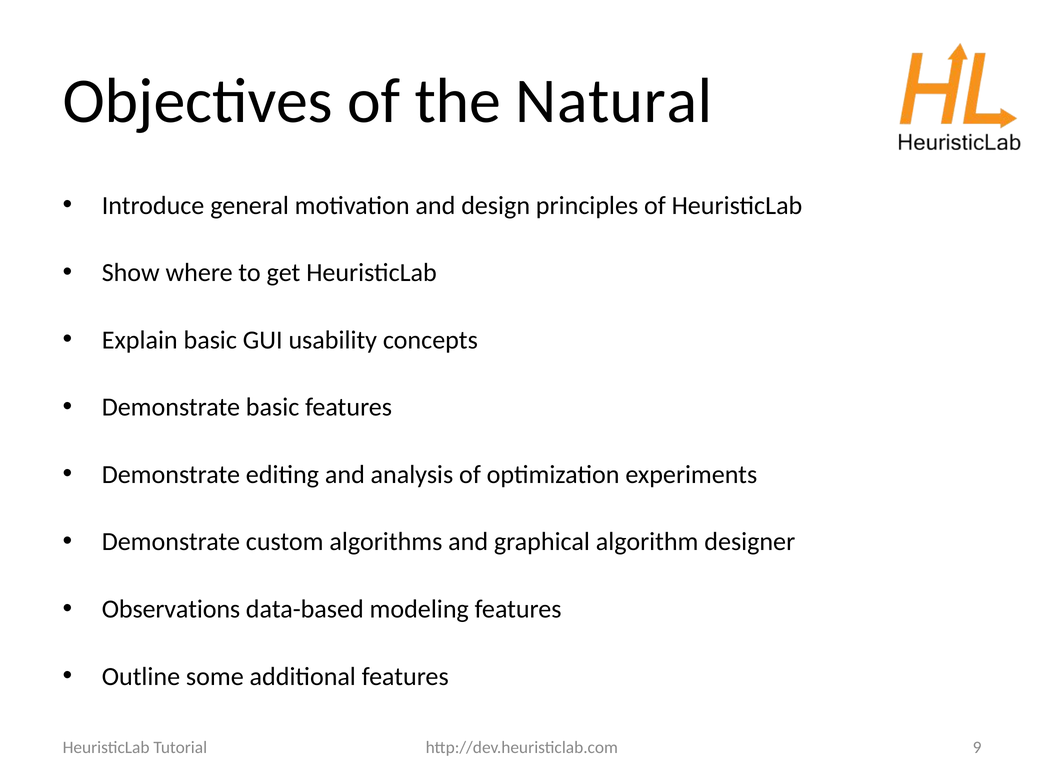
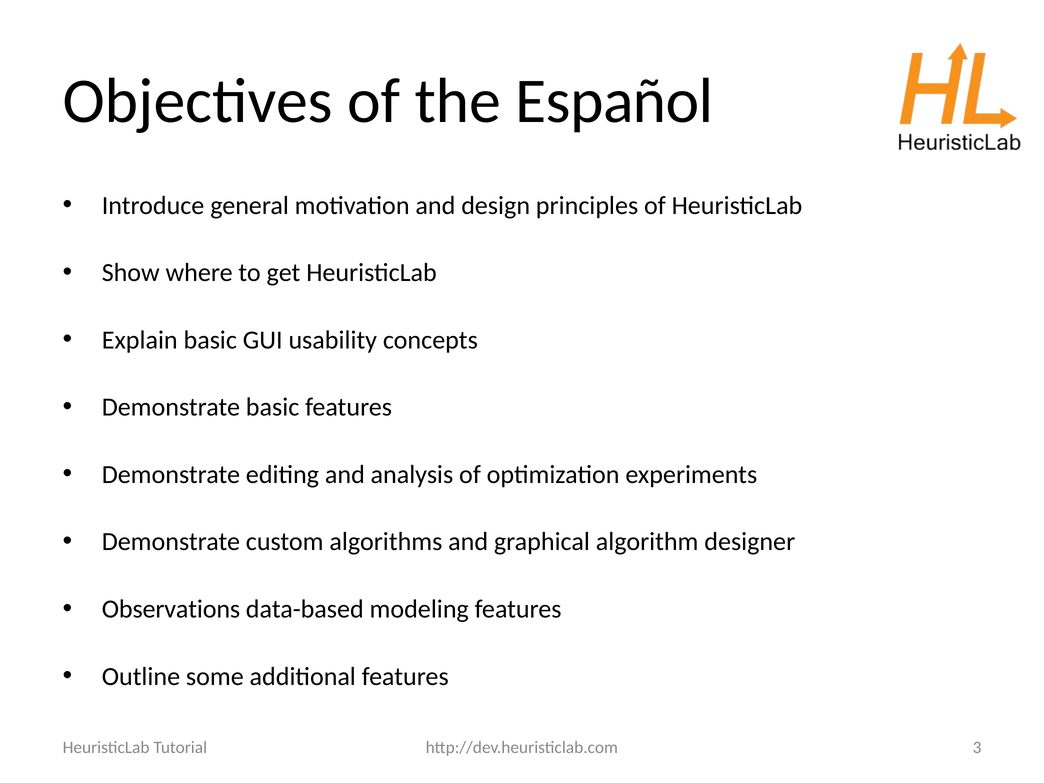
Natural: Natural -> Español (614, 101)
9: 9 -> 3 (977, 748)
